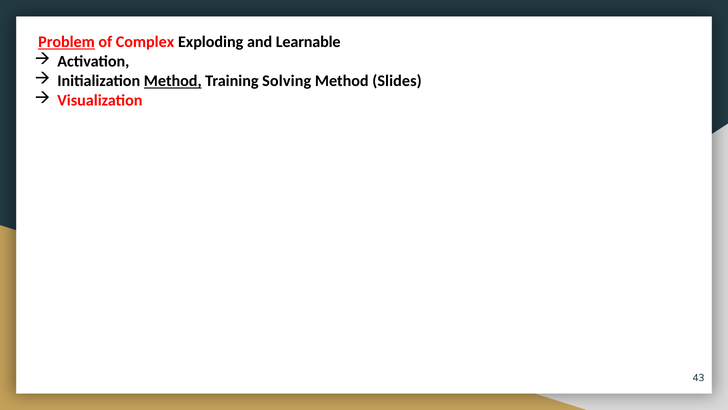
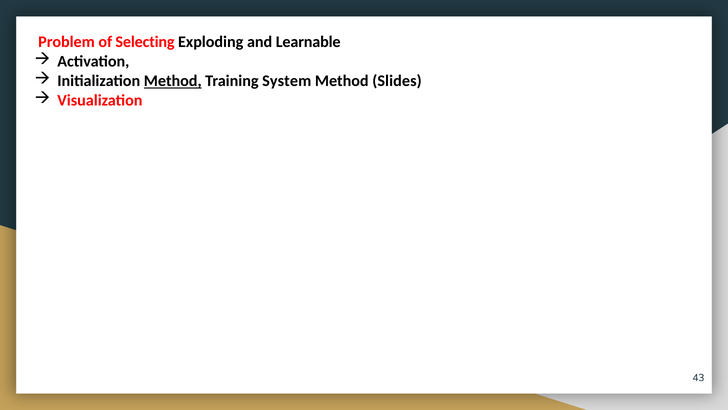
Problem underline: present -> none (67, 42)
Complex: Complex -> Selecting (145, 42)
Solving: Solving -> System (287, 81)
